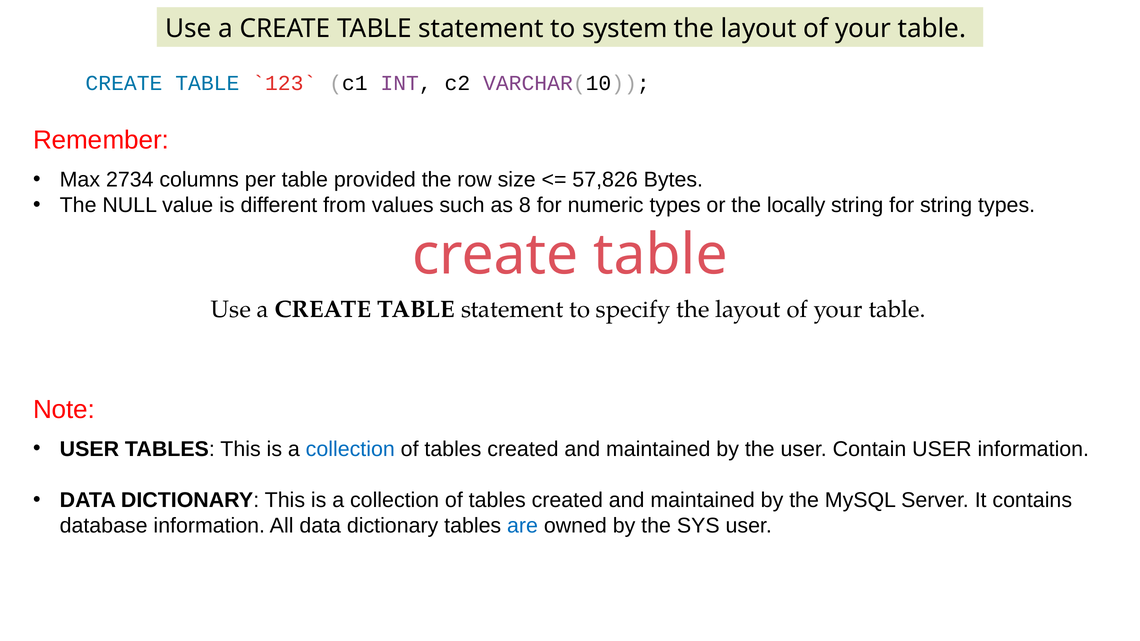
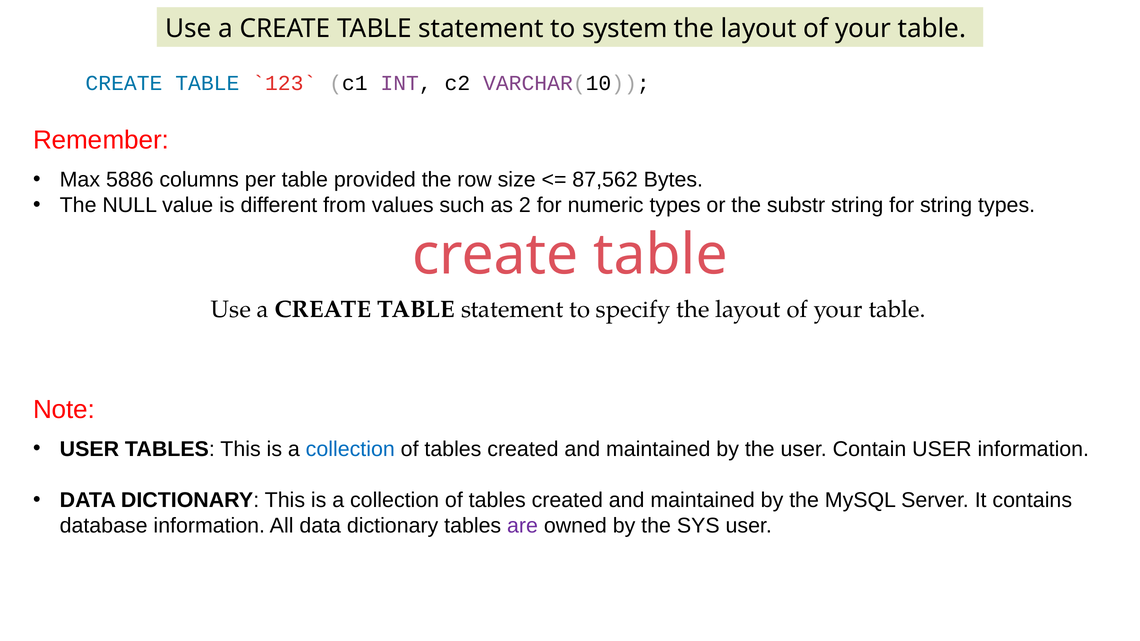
2734: 2734 -> 5886 (130, 180)
57,826: 57,826 -> 87,562 (605, 180)
8: 8 -> 2 (525, 206)
locally: locally -> substr (796, 206)
are colour: blue -> purple (523, 526)
